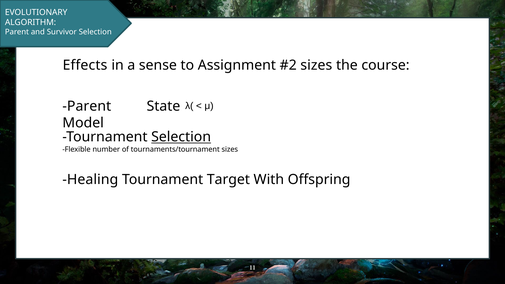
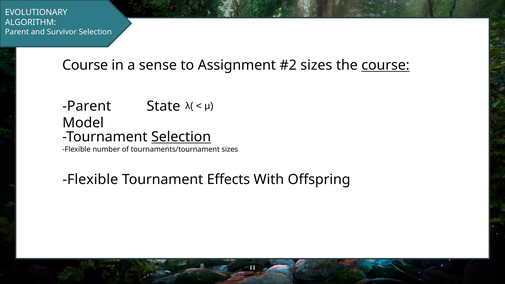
Effects: Effects -> Course (85, 65)
course underline: none -> present (385, 65)
Healing: Healing -> Flexible (90, 180)
Target: Target -> Effects (228, 180)
